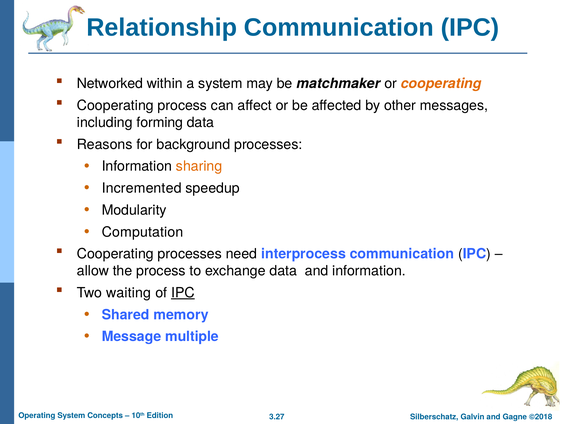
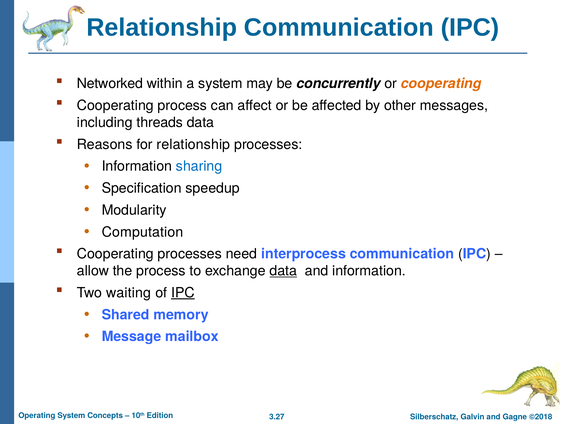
matchmaker: matchmaker -> concurrently (339, 84)
forming: forming -> threads (160, 122)
for background: background -> relationship (193, 144)
sharing colour: orange -> blue (199, 166)
Incremented: Incremented -> Specification (142, 188)
data underline: none -> present (283, 271)
multiple: multiple -> mailbox (192, 336)
